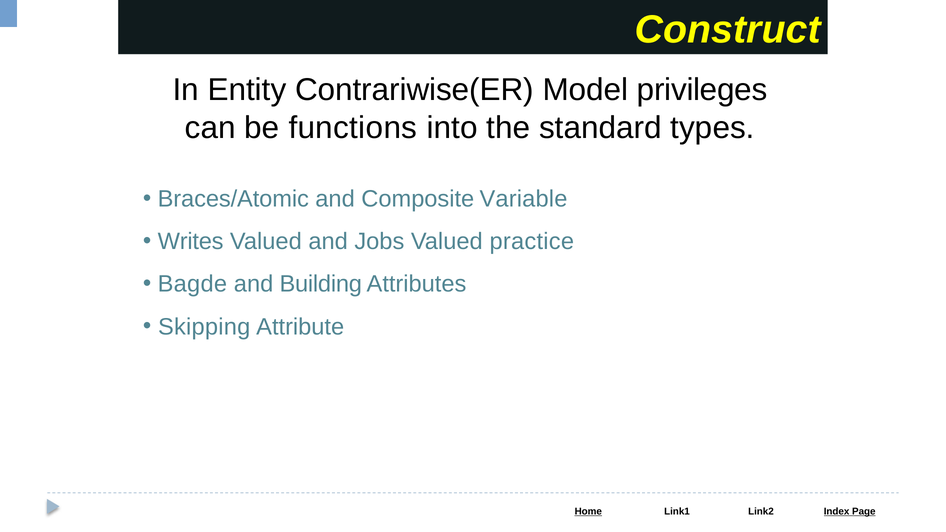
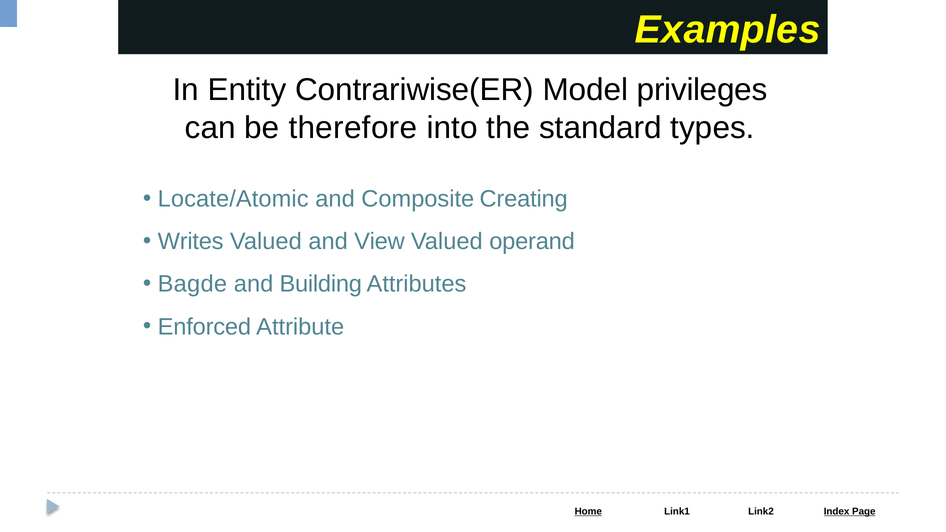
Construct: Construct -> Examples (728, 30)
functions: functions -> therefore (353, 128)
Braces/Atomic: Braces/Atomic -> Locate/Atomic (233, 199)
Variable: Variable -> Creating (524, 199)
Jobs: Jobs -> View (379, 242)
practice: practice -> operand (532, 242)
Skipping: Skipping -> Enforced (204, 327)
